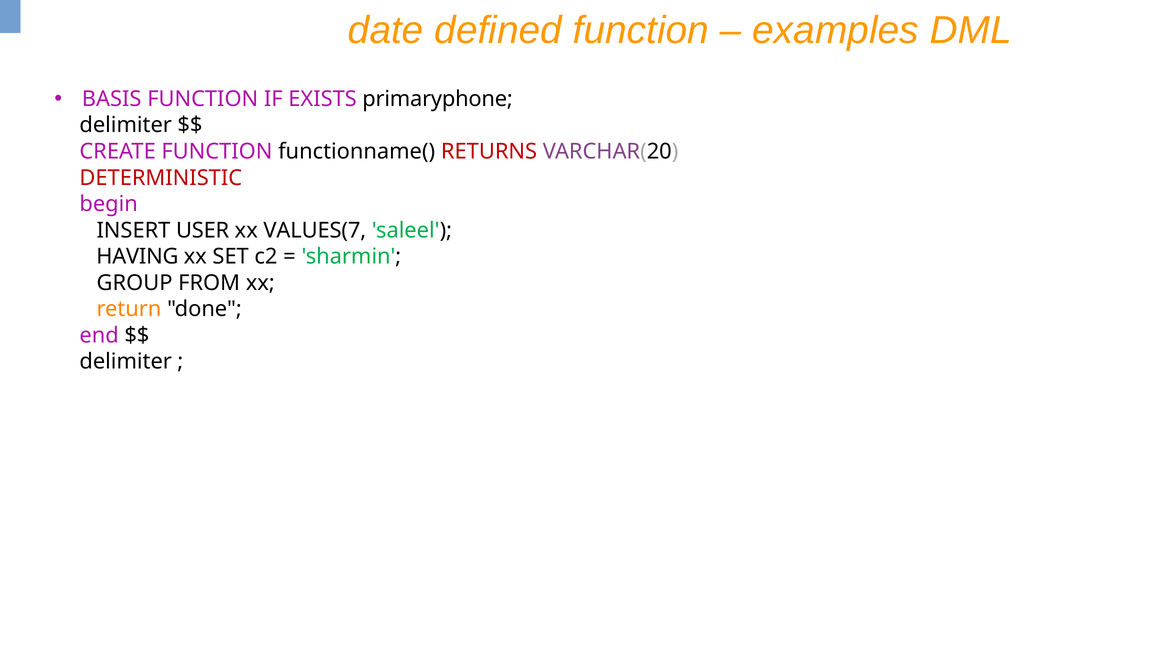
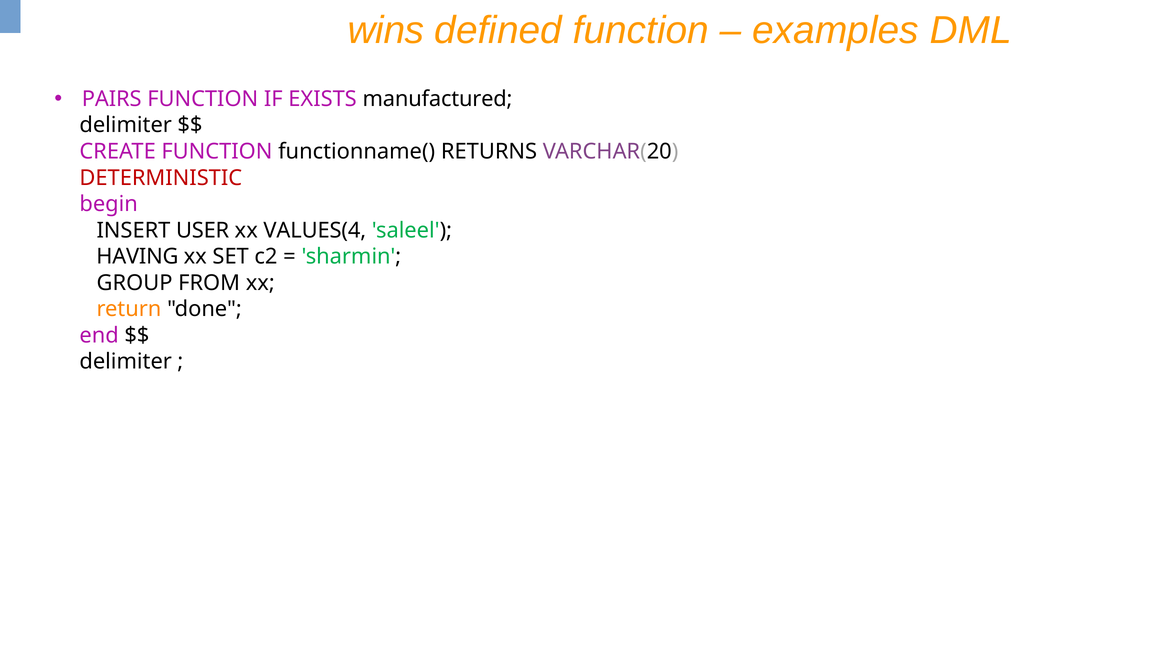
date: date -> wins (386, 30)
BASIS: BASIS -> PAIRS (112, 99)
primaryphone: primaryphone -> manufactured (438, 99)
RETURNS colour: red -> black (489, 151)
VALUES(7: VALUES(7 -> VALUES(4 (315, 230)
